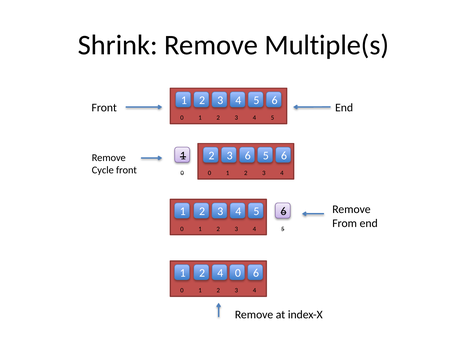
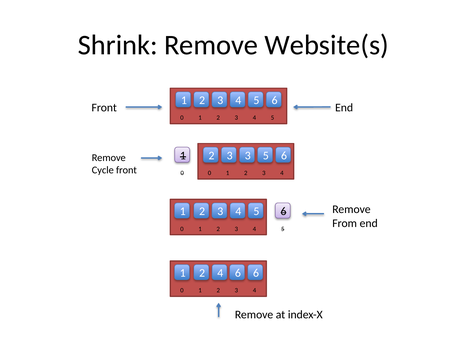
Multiple(s: Multiple(s -> Website(s (327, 45)
3 6: 6 -> 3 (248, 156)
4 0: 0 -> 6 (238, 273)
